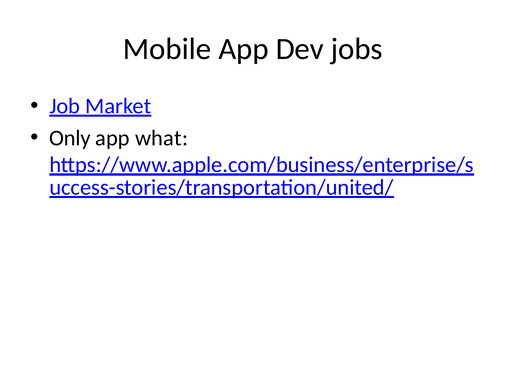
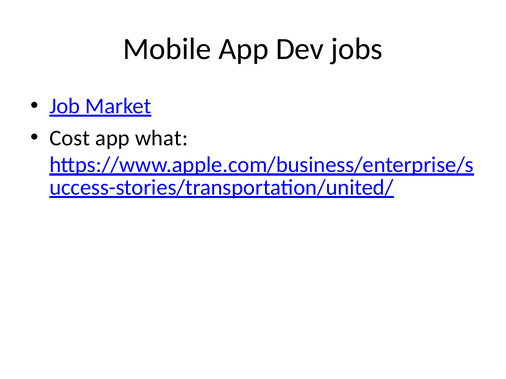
Only: Only -> Cost (70, 138)
